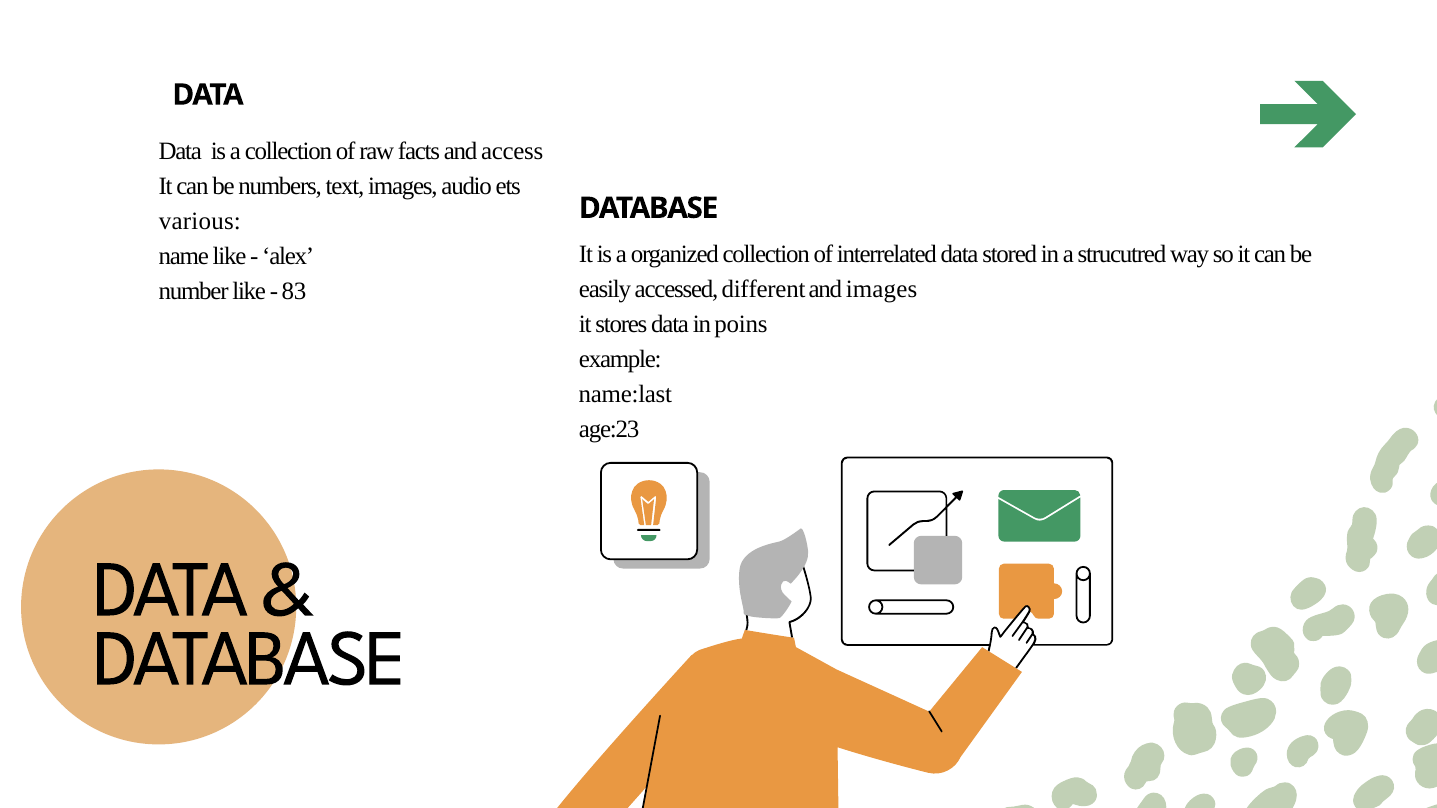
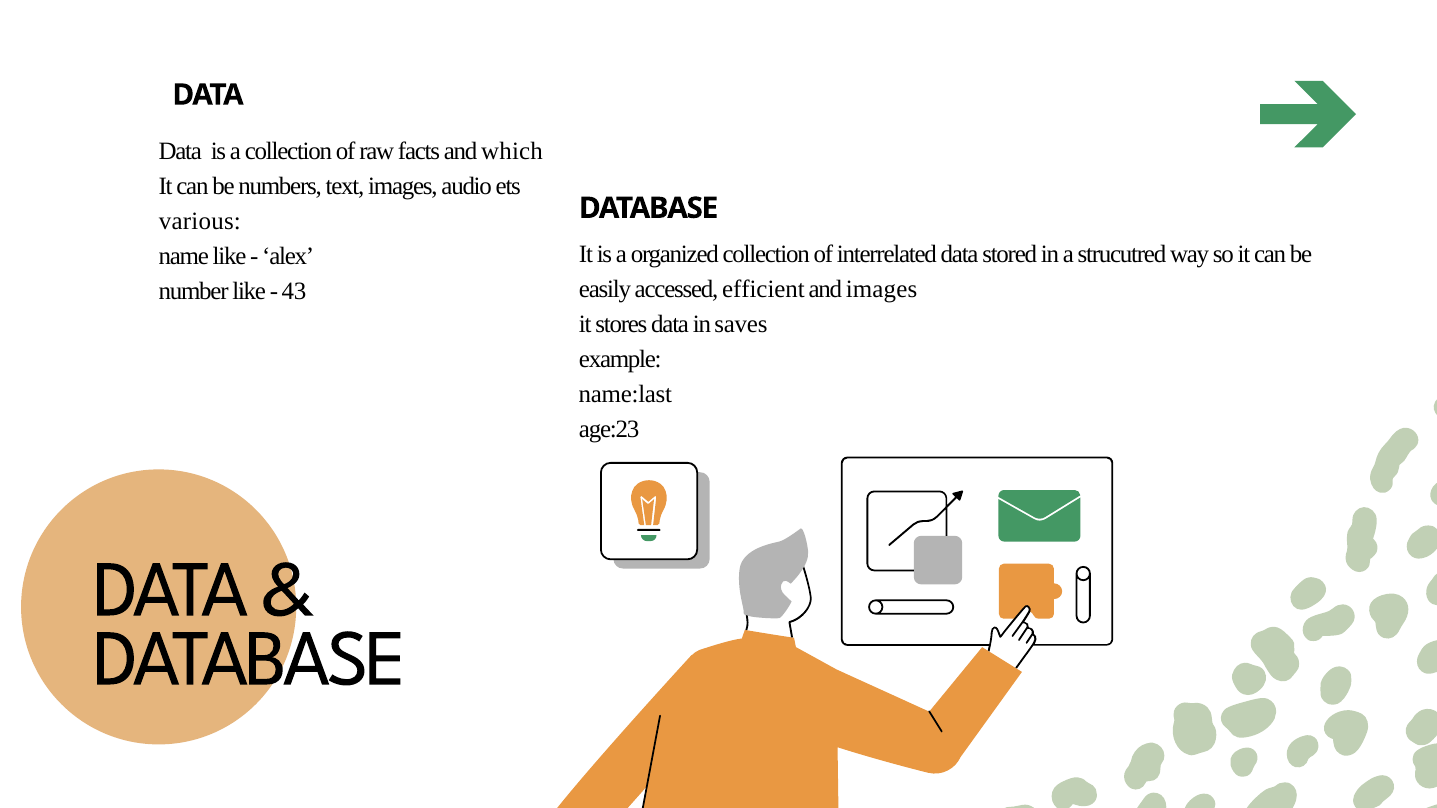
access: access -> which (512, 151)
different: different -> efficient (763, 289)
83: 83 -> 43 (294, 291)
poins: poins -> saves (741, 324)
